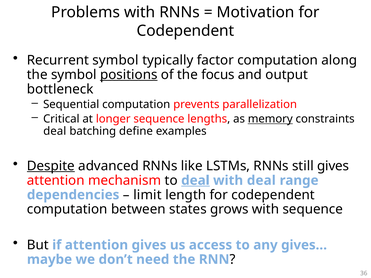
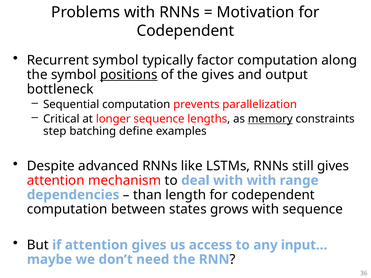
the focus: focus -> gives (218, 75)
deal: deal -> step (55, 131)
Despite underline: present -> none (51, 166)
deal underline: present -> none (195, 181)
with deal: deal -> with (261, 181)
limit: limit -> than (148, 195)
gives…: gives… -> input… (304, 245)
